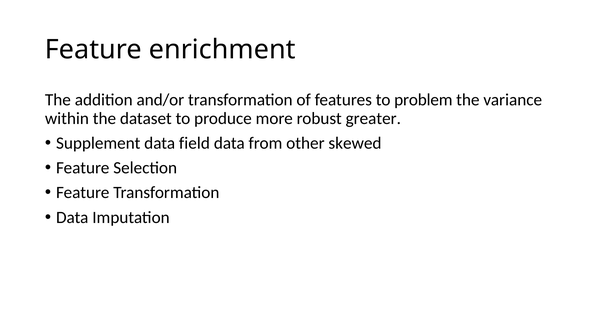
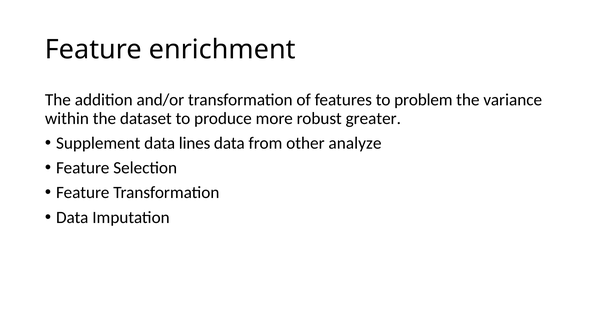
field: field -> lines (195, 143)
skewed: skewed -> analyze (355, 143)
